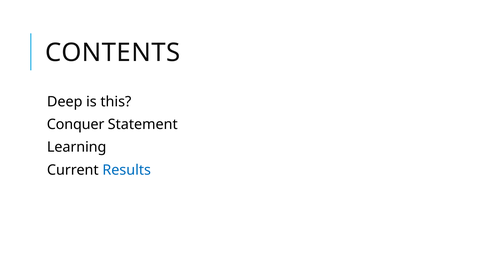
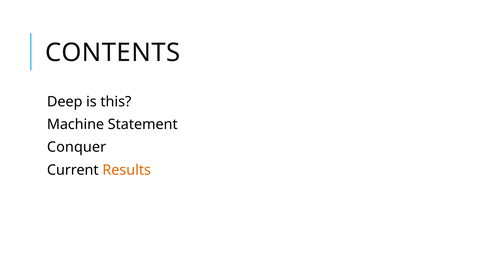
Conquer: Conquer -> Machine (76, 125)
Learning: Learning -> Conquer (77, 147)
Results colour: blue -> orange (127, 170)
